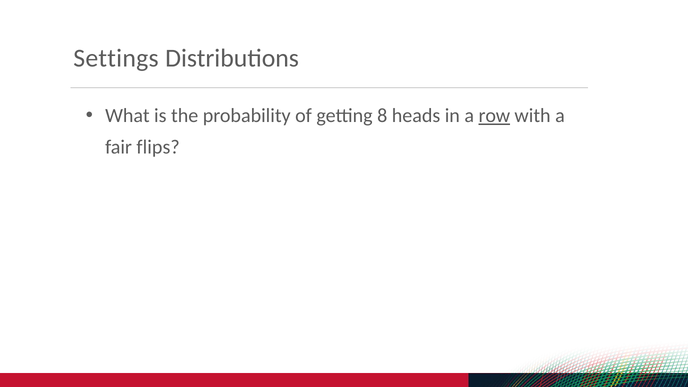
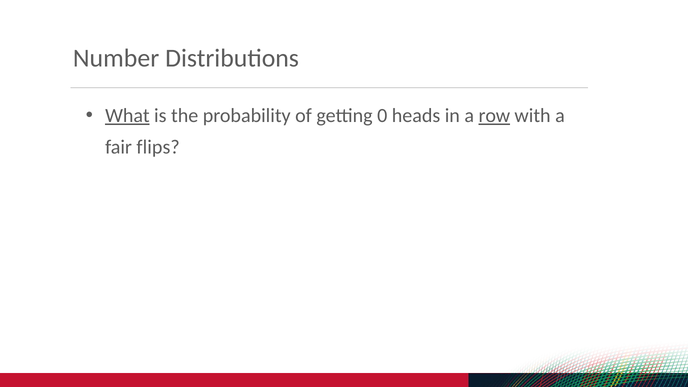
Settings: Settings -> Number (116, 58)
What underline: none -> present (127, 116)
8: 8 -> 0 (382, 116)
